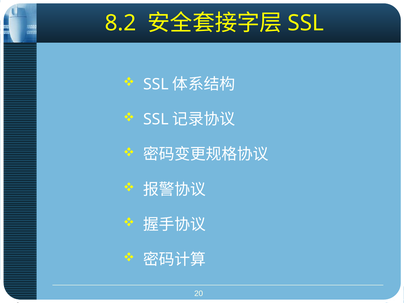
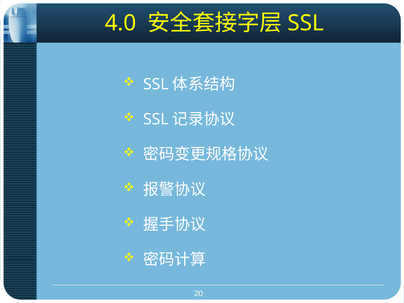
8.2: 8.2 -> 4.0 (121, 23)
